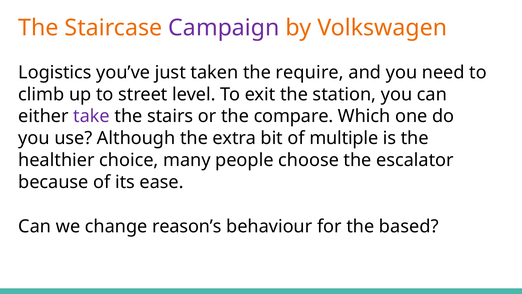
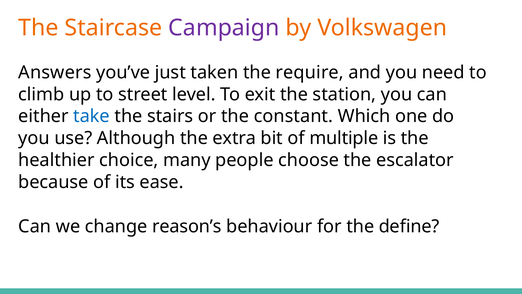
Logistics: Logistics -> Answers (55, 72)
take colour: purple -> blue (92, 116)
compare: compare -> constant (293, 116)
based: based -> deﬁne (409, 226)
